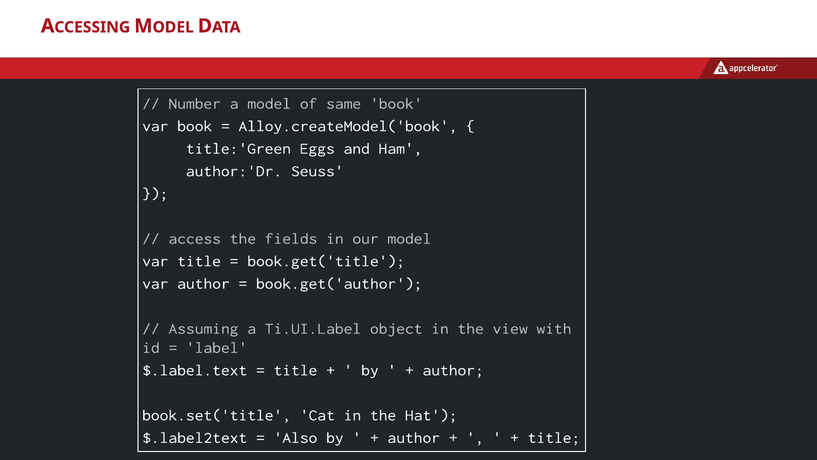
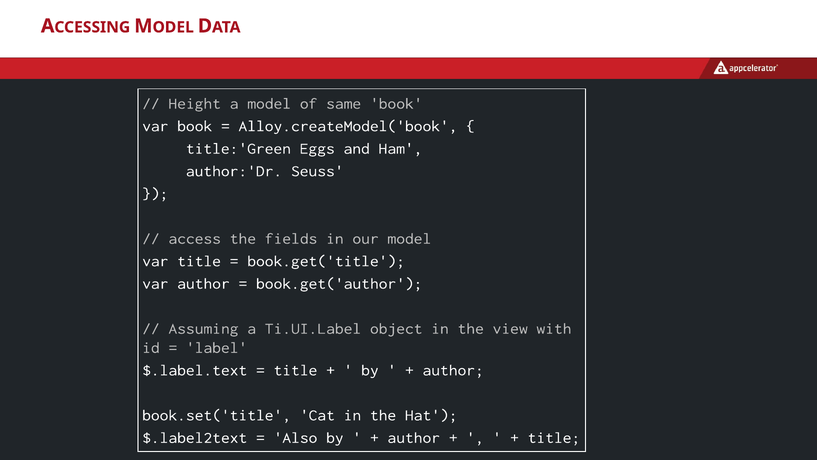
Number: Number -> Height (195, 103)
